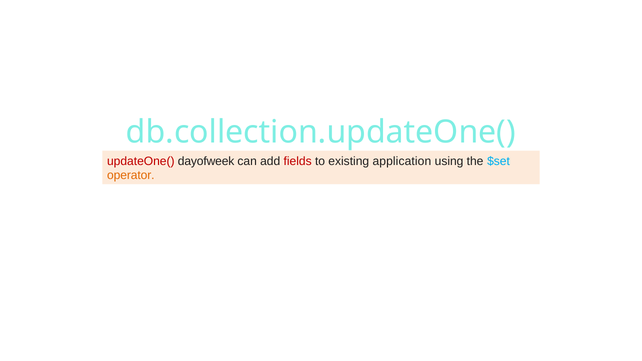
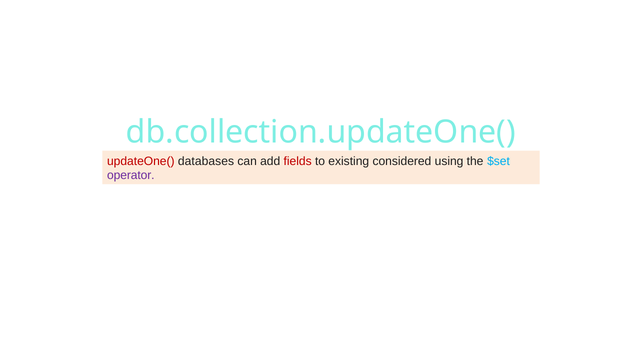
dayofweek: dayofweek -> databases (206, 161)
application: application -> considered (402, 161)
operator colour: orange -> purple (131, 176)
